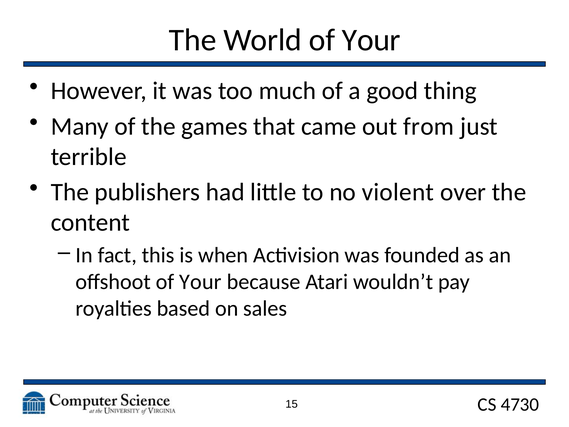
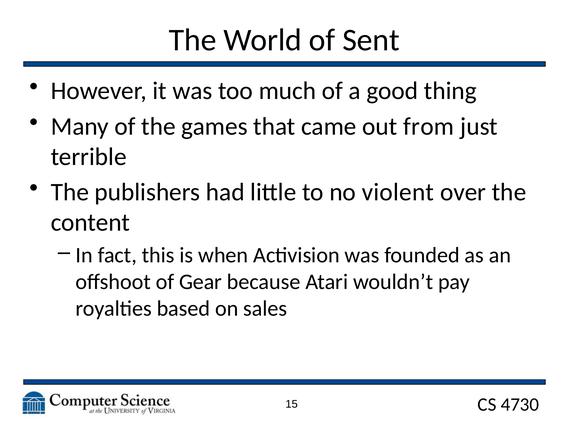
World of Your: Your -> Sent (371, 40)
offshoot of Your: Your -> Gear (201, 282)
